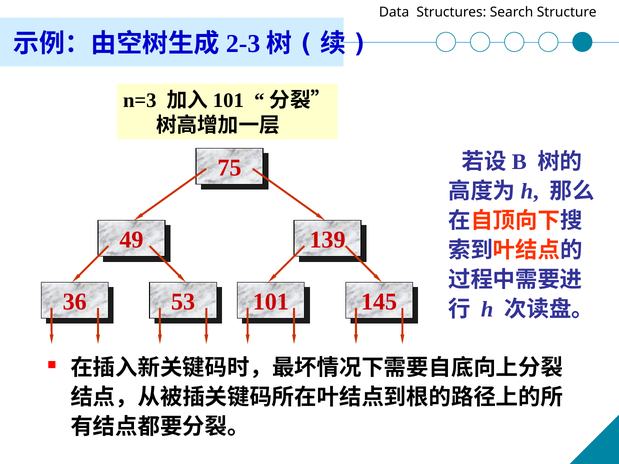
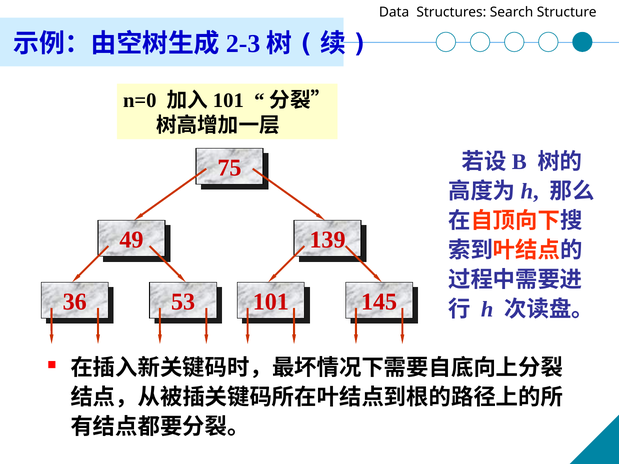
n=3: n=3 -> n=0 (140, 101)
